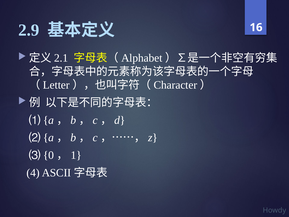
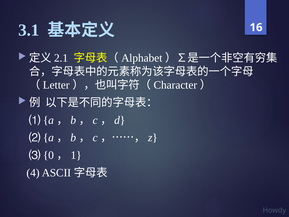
2.9: 2.9 -> 3.1 (29, 30)
